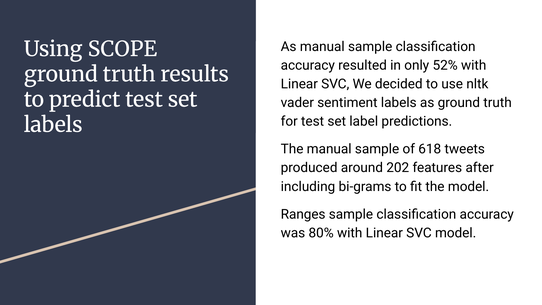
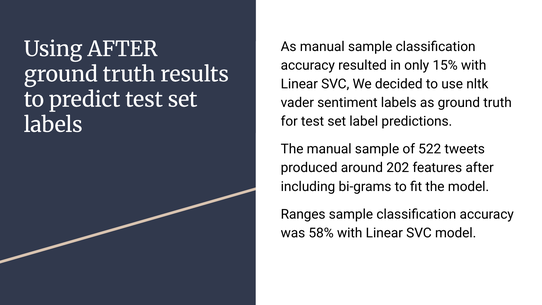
Using SCOPE: SCOPE -> AFTER (123, 49)
52%: 52% -> 15% (445, 65)
618: 618 -> 522 (430, 149)
80%: 80% -> 58% (321, 233)
